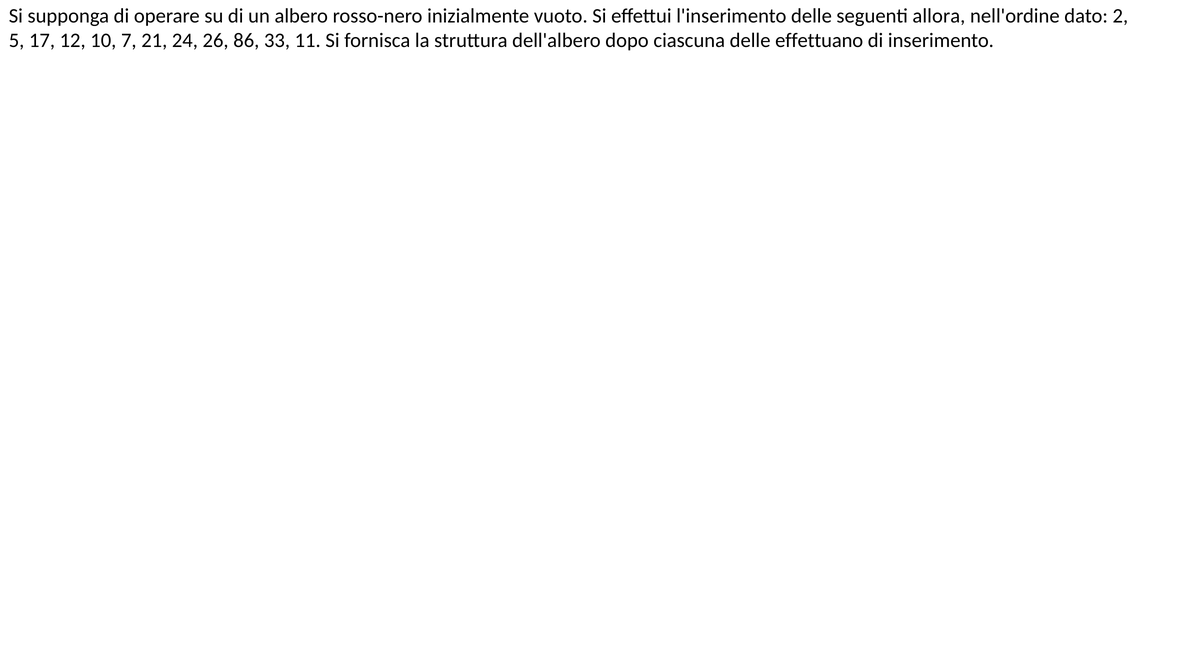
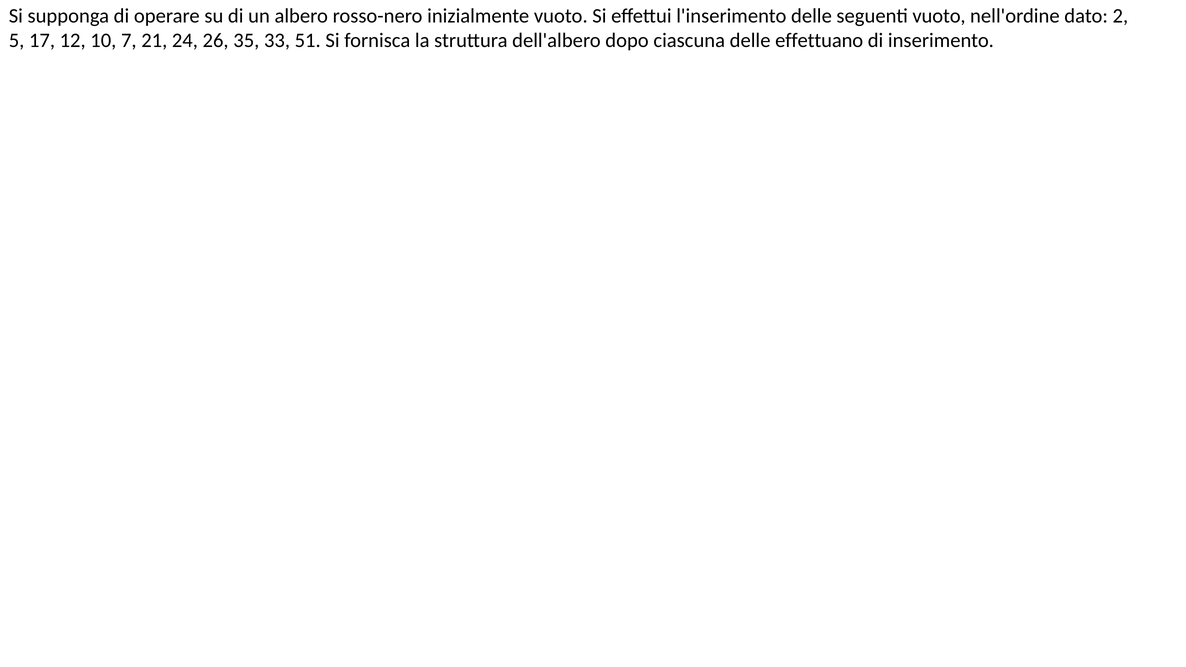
seguenti allora: allora -> vuoto (939, 16)
86: 86 -> 35 (246, 41)
11: 11 -> 51 (308, 41)
